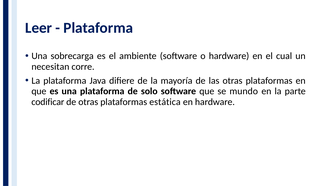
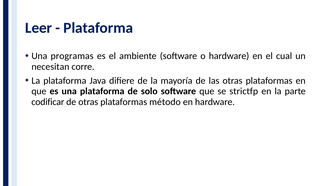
sobrecarga: sobrecarga -> programas (72, 56)
mundo: mundo -> strictfp (244, 91)
estática: estática -> método (165, 102)
